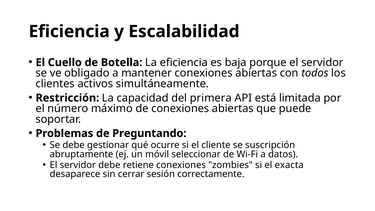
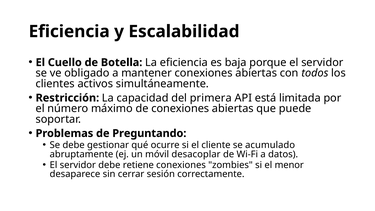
suscripción: suscripción -> acumulado (270, 145)
seleccionar: seleccionar -> desacoplar (196, 154)
exacta: exacta -> menor (289, 165)
